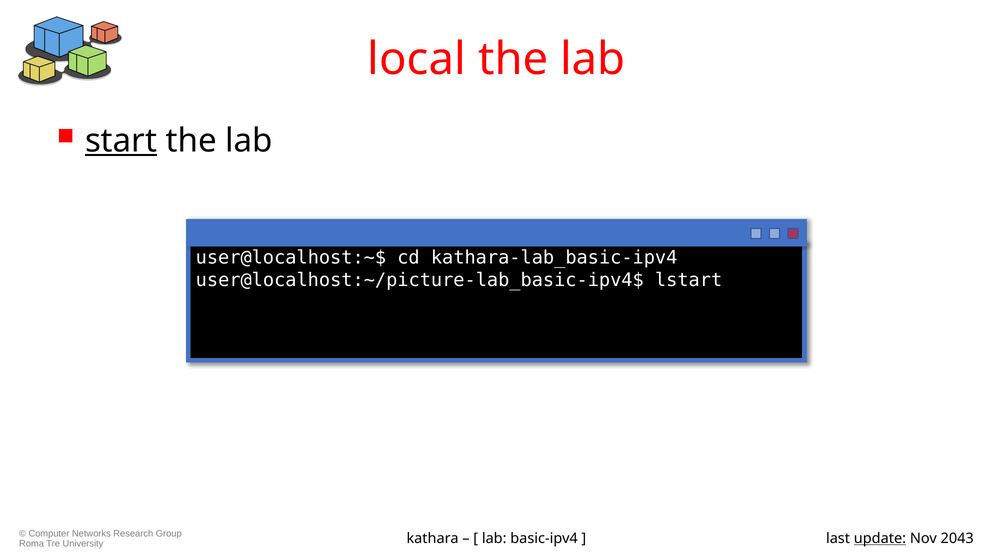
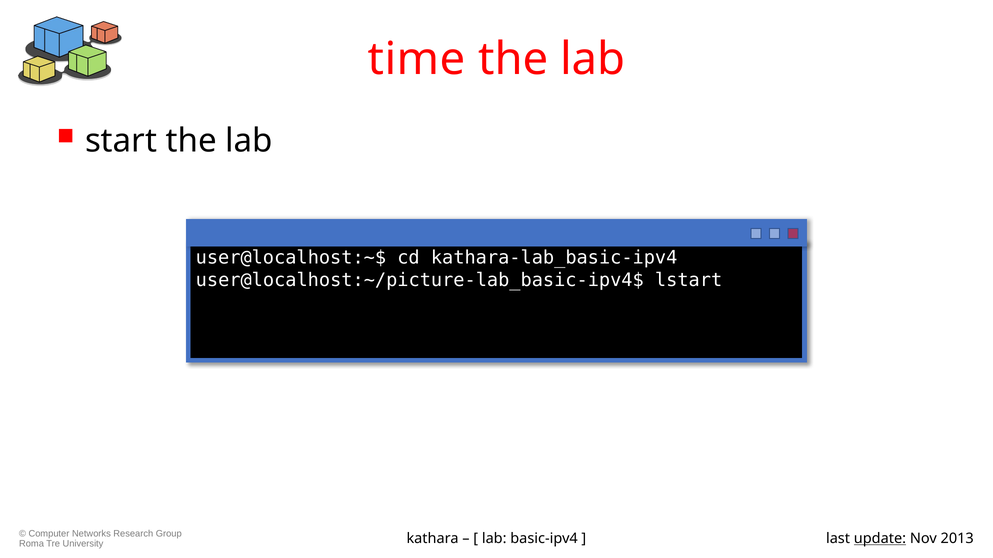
local: local -> time (417, 59)
start underline: present -> none (121, 141)
2043: 2043 -> 2013 (957, 539)
